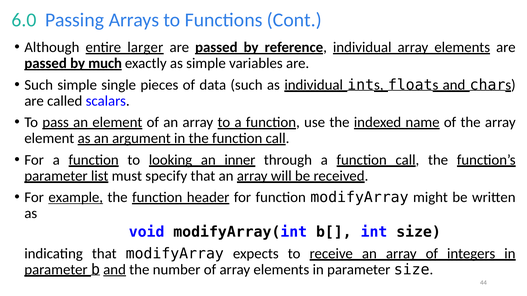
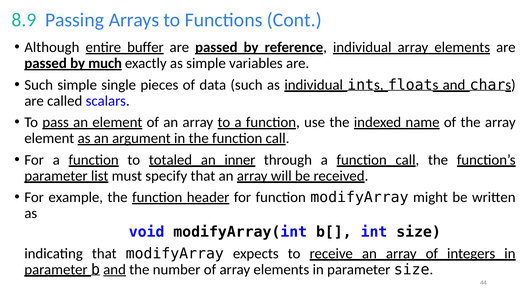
6.0: 6.0 -> 8.9 (24, 20)
larger: larger -> buffer (145, 47)
looking: looking -> totaled (170, 160)
example underline: present -> none (76, 198)
